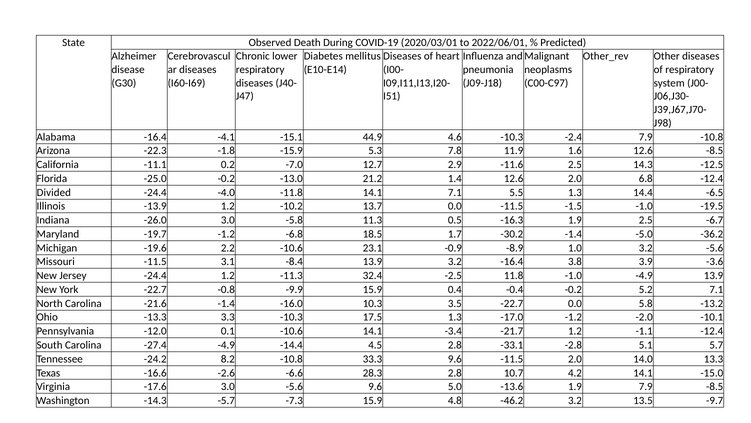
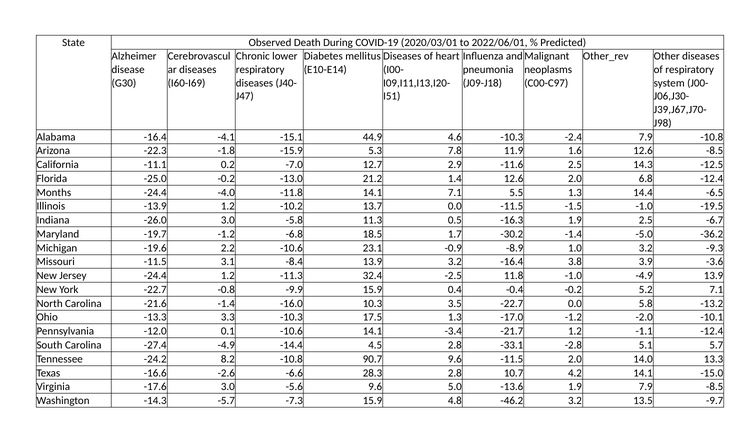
Divided: Divided -> Months (54, 192)
3.2 -5.6: -5.6 -> -9.3 (715, 248)
33.3: 33.3 -> 90.7 (372, 359)
